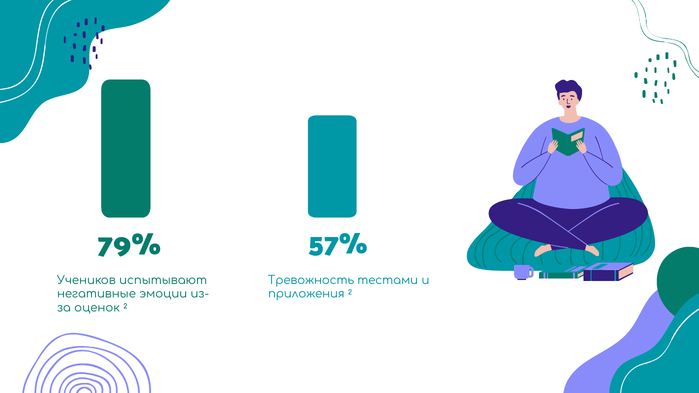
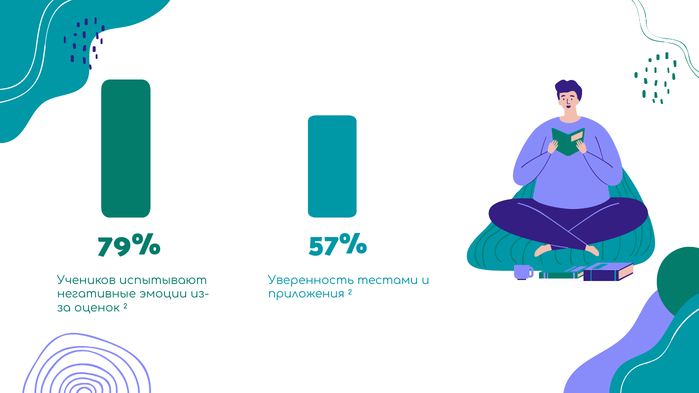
Тревожность: Тревожность -> Уверенность (311, 280)
